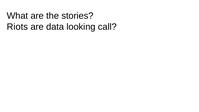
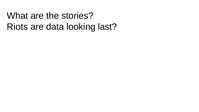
call: call -> last (107, 27)
